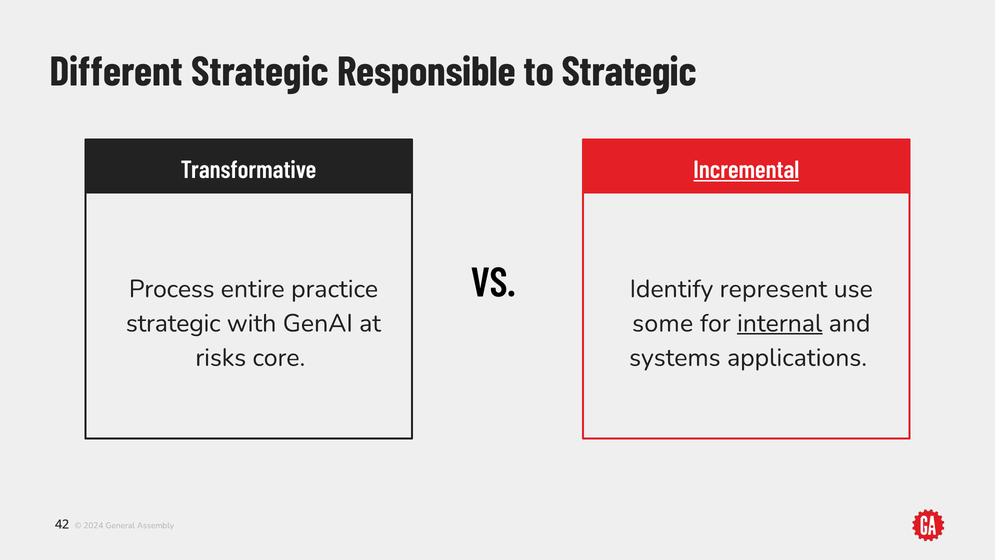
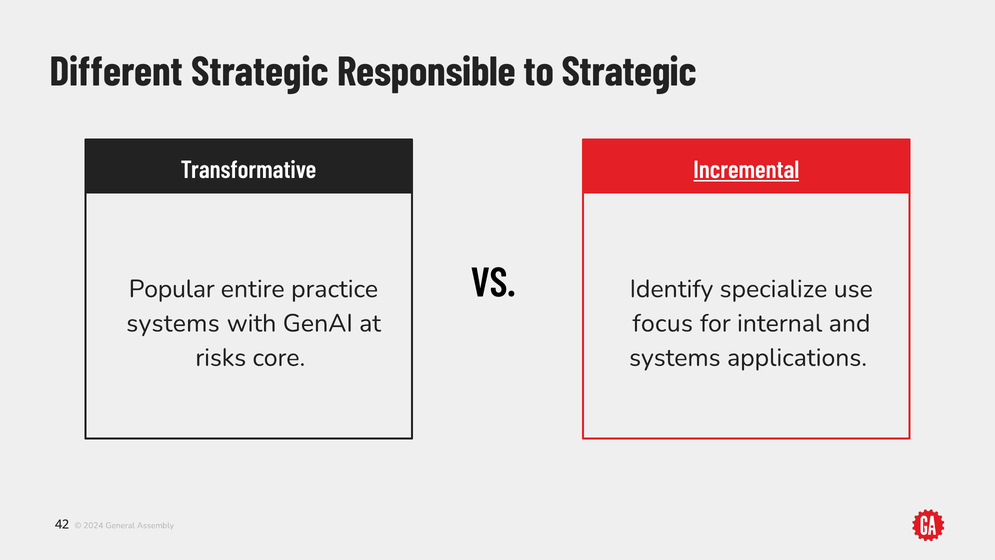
Process: Process -> Popular (172, 289)
represent: represent -> specialize (773, 289)
strategic: strategic -> systems (173, 323)
some: some -> focus (663, 323)
internal underline: present -> none (780, 323)
